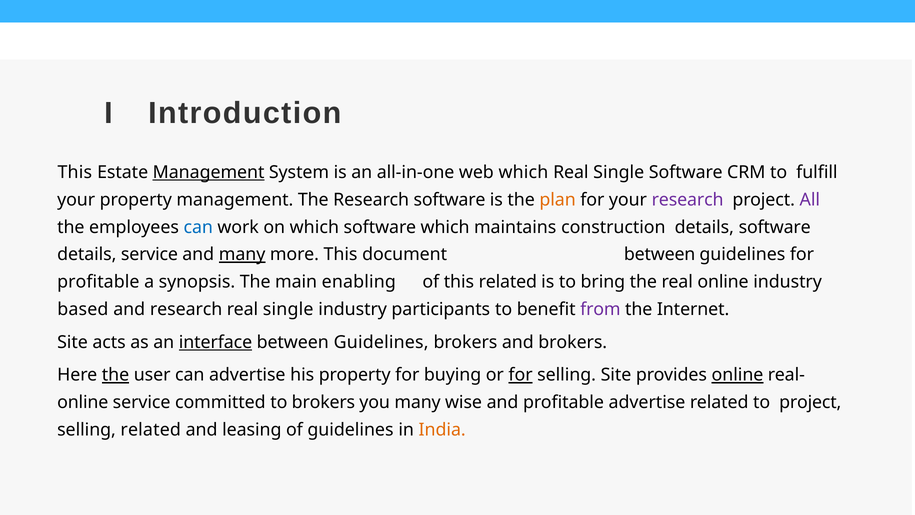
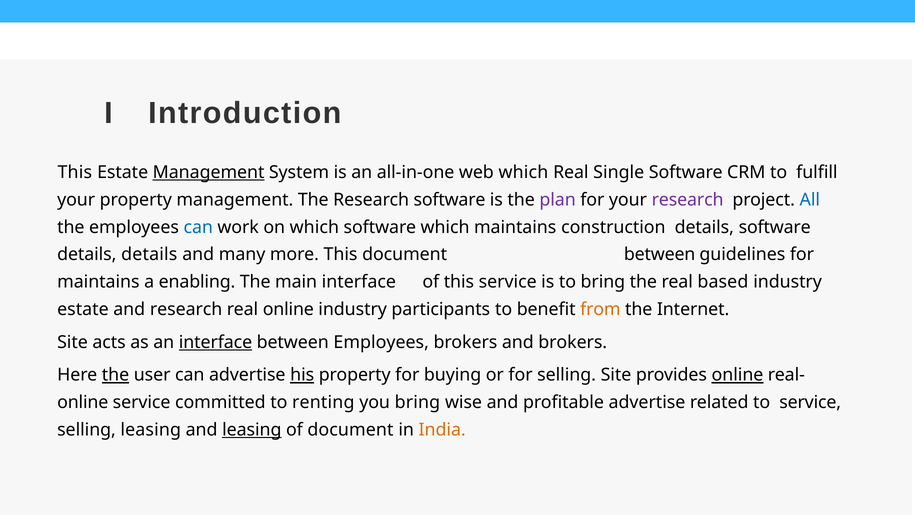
plan colour: orange -> purple (558, 200)
All colour: purple -> blue (810, 200)
details service: service -> details (149, 254)
many underline: present -> none (242, 254)
profitable: profitable -> maintains (98, 282)
synopsis: synopsis -> enabling (197, 282)
main enabling: enabling -> interface (359, 282)
this related: related -> service (508, 282)
real online: online -> based (723, 282)
based: based -> estate (83, 309)
single: single -> online (288, 309)
from colour: purple -> orange (600, 309)
Guidelines: Guidelines -> Employees (381, 342)
his underline: none -> present (302, 375)
for underline: present -> none (521, 375)
to brokers: brokers -> renting (323, 402)
you many: many -> bring (417, 402)
to project: project -> service (810, 402)
selling related: related -> leasing (151, 430)
leasing underline: none -> present (252, 430)
of guidelines: guidelines -> document (350, 430)
